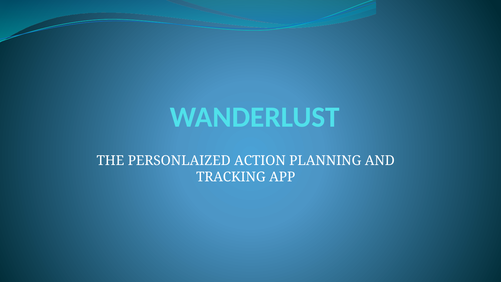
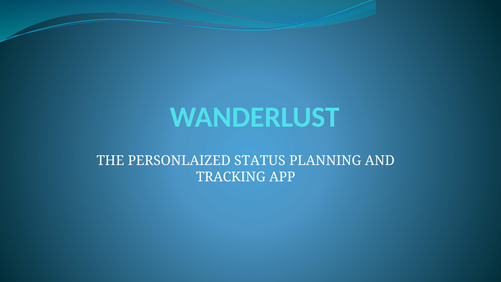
ACTION: ACTION -> STATUS (260, 161)
